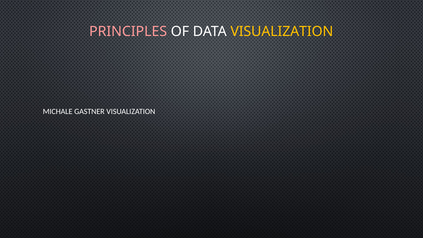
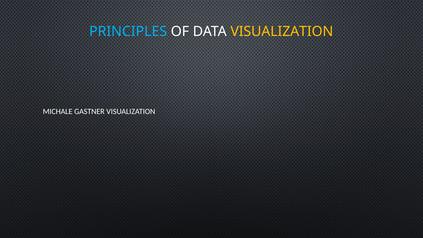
PRINCIPLES colour: pink -> light blue (128, 32)
